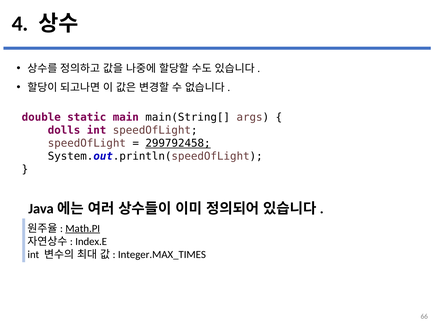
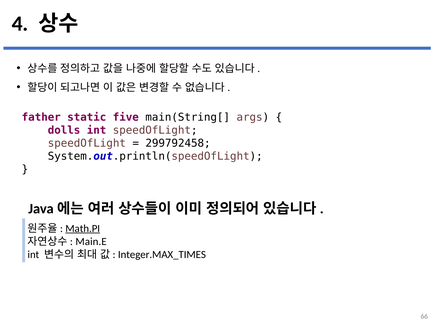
double: double -> father (41, 117)
main: main -> five (126, 117)
299792458 underline: present -> none (178, 143)
Index.E: Index.E -> Main.E (91, 241)
